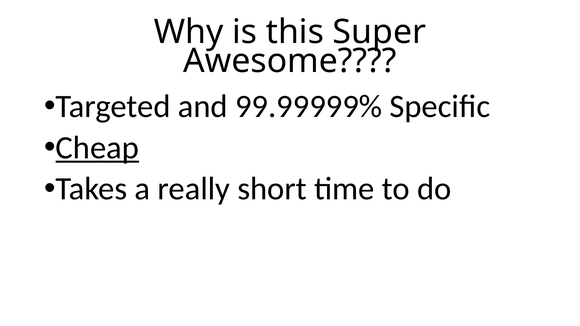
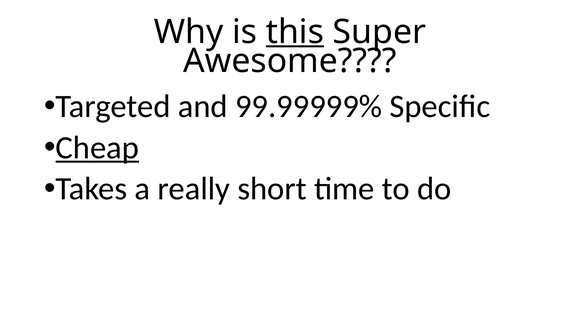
this underline: none -> present (295, 32)
